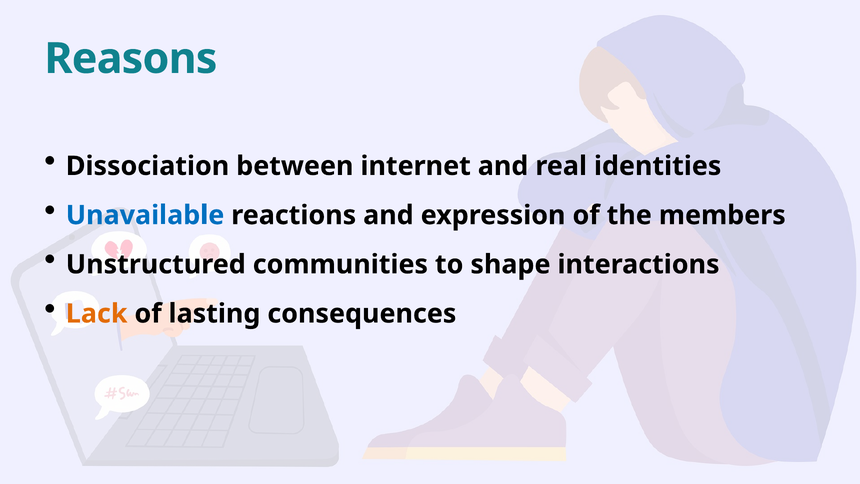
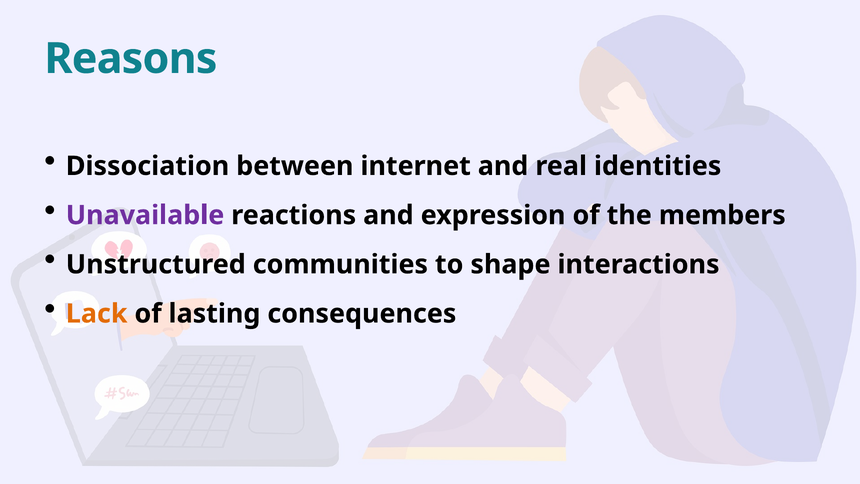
Unavailable colour: blue -> purple (145, 215)
